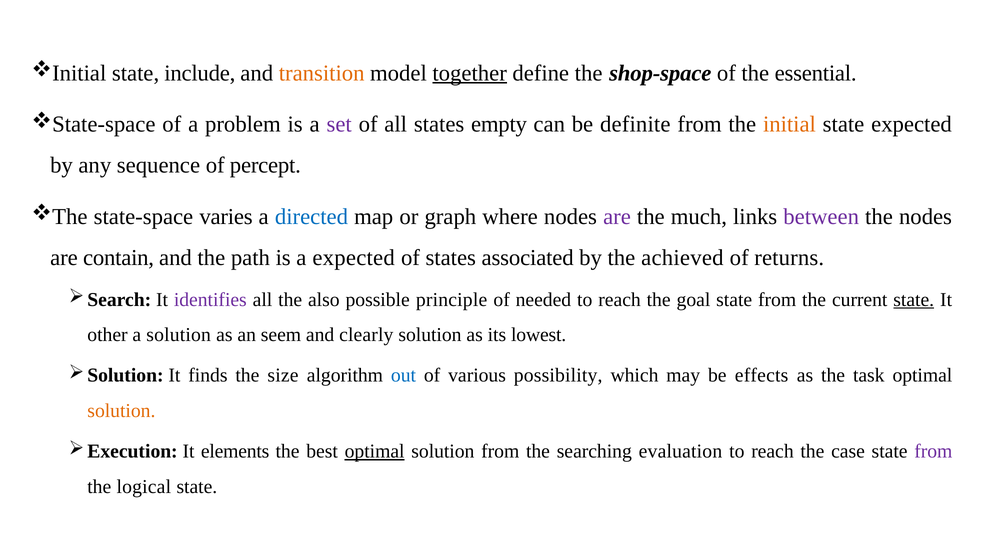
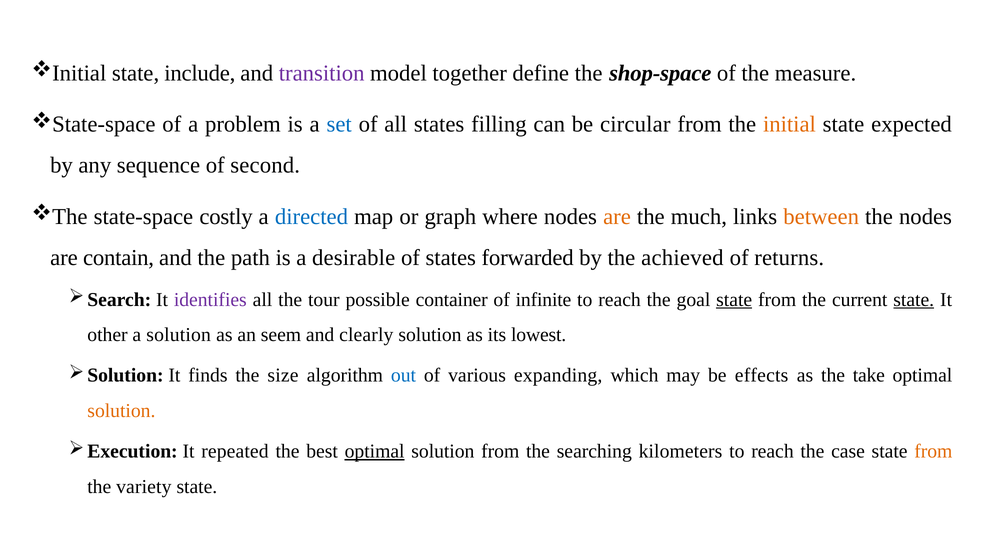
transition colour: orange -> purple (322, 73)
together underline: present -> none (470, 73)
essential: essential -> measure (816, 73)
set colour: purple -> blue (339, 124)
empty: empty -> filling (499, 124)
definite: definite -> circular (635, 124)
percept: percept -> second (265, 165)
varies: varies -> costly (226, 216)
are colour: purple -> orange (617, 216)
between colour: purple -> orange (821, 216)
a expected: expected -> desirable (354, 257)
associated: associated -> forwarded (528, 257)
also: also -> tour (324, 299)
principle: principle -> container (452, 299)
needed: needed -> infinite (544, 299)
state underline: none -> present (734, 299)
possibility: possibility -> expanding (558, 375)
task: task -> take (869, 375)
elements: elements -> repeated (235, 451)
evaluation: evaluation -> kilometers (681, 451)
from colour: purple -> orange (933, 451)
logical: logical -> variety (144, 486)
